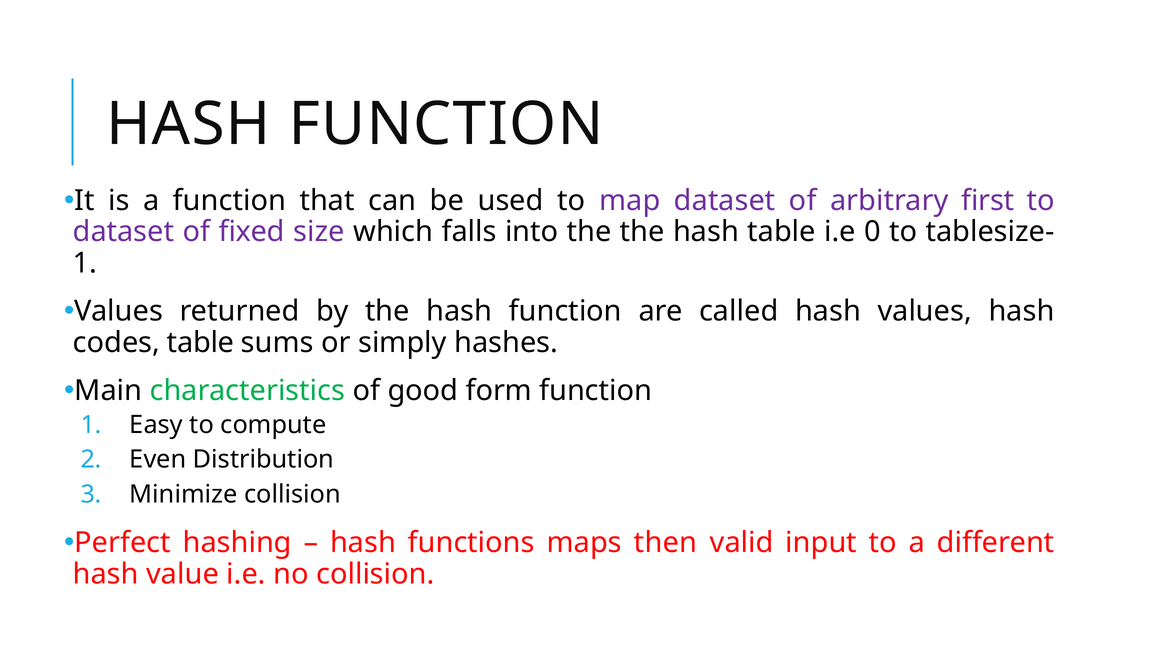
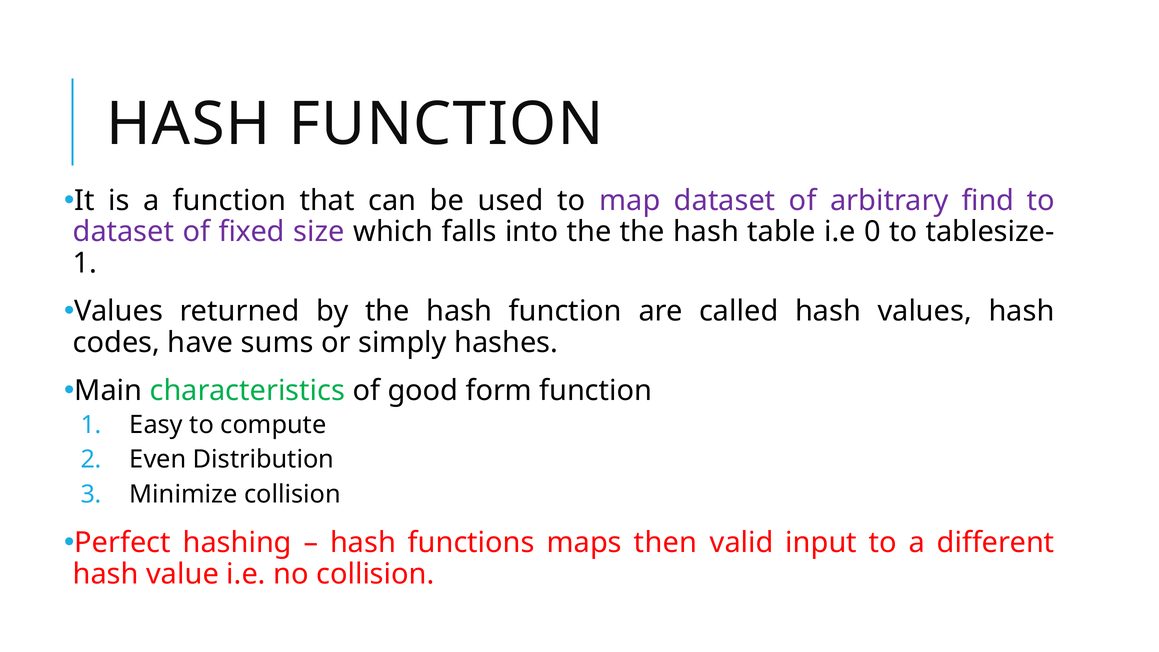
first: first -> find (988, 200)
codes table: table -> have (200, 342)
